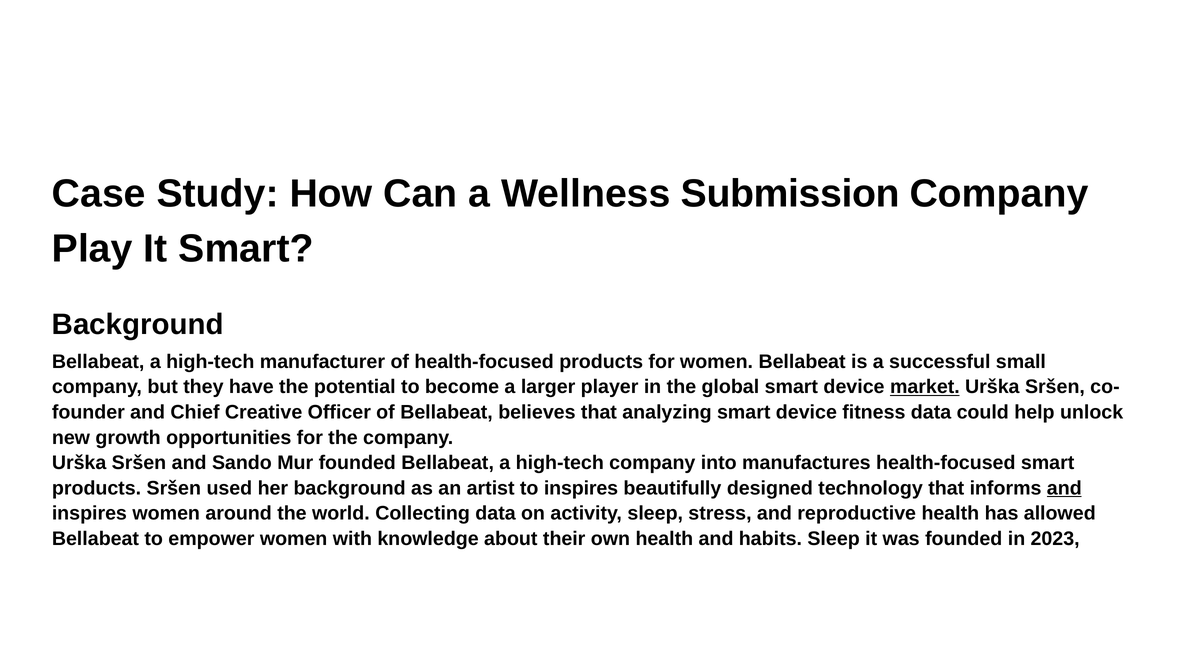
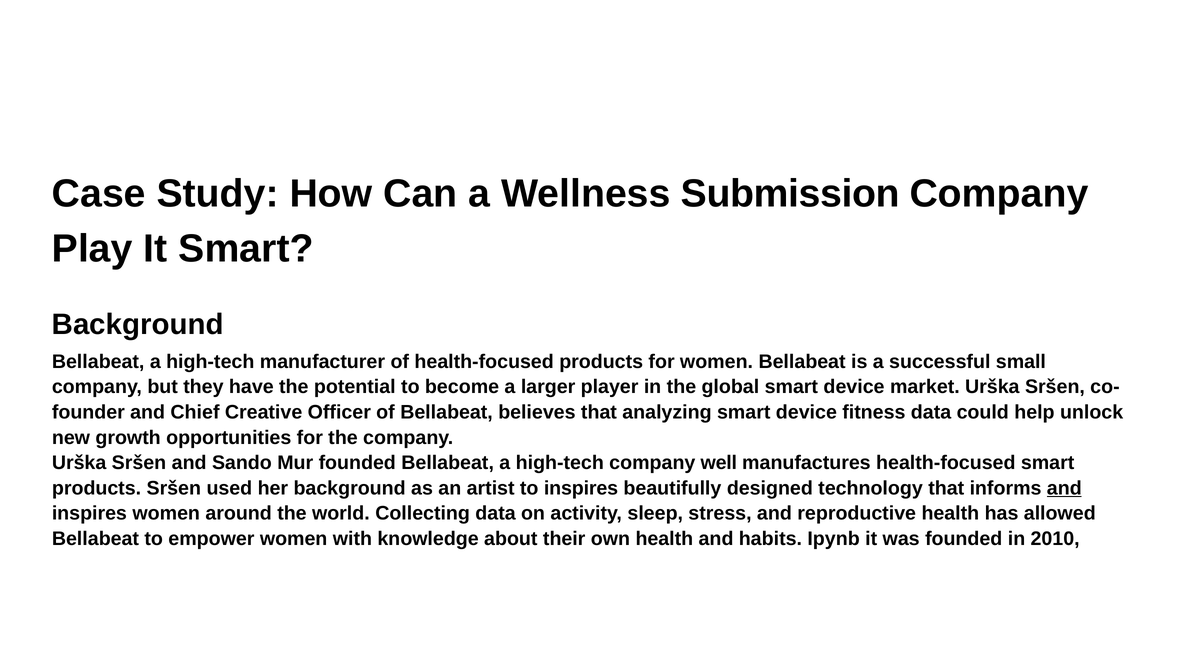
market underline: present -> none (925, 387)
into: into -> well (719, 463)
habits Sleep: Sleep -> Ipynb (834, 538)
2023: 2023 -> 2010 (1055, 538)
